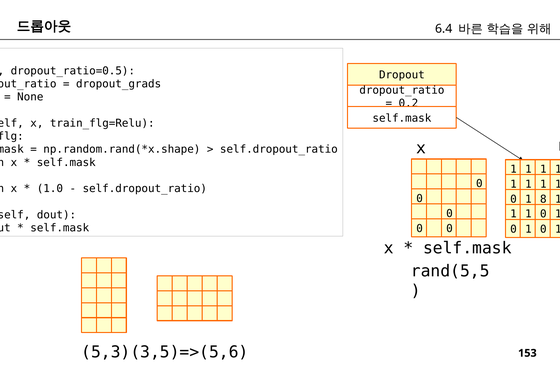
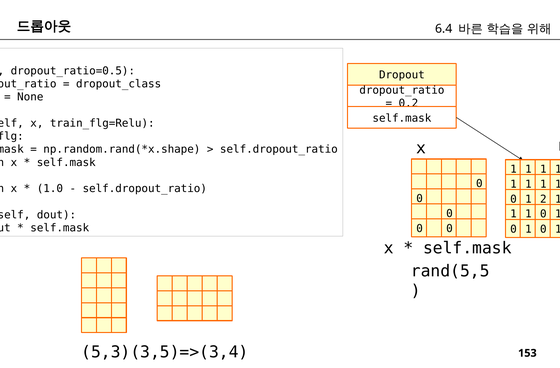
dropout_grads: dropout_grads -> dropout_class (119, 84)
8: 8 -> 2 (543, 199)
5,3)(3,5)=>(5,6: 5,3)(3,5)=>(5,6 -> 5,3)(3,5)=>(3,4 (165, 352)
